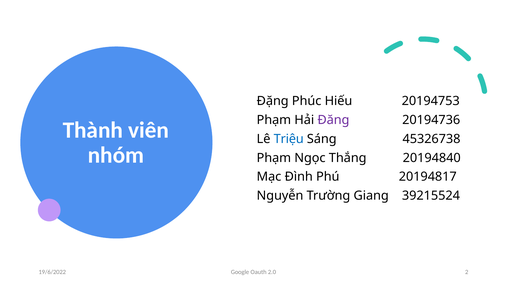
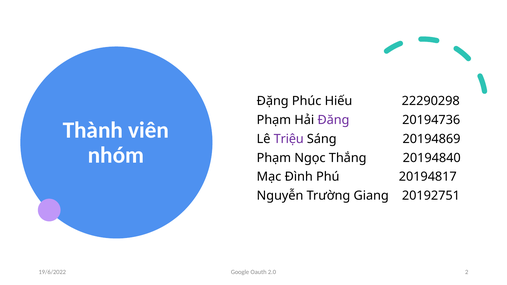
20194753: 20194753 -> 22290298 (431, 101)
Triệu colour: blue -> purple (289, 139)
45326738: 45326738 -> 20194869 (431, 139)
39215524: 39215524 -> 20192751 (431, 196)
